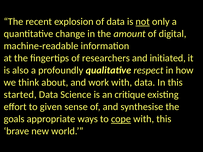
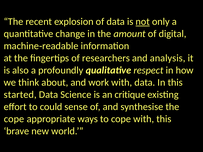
initiated: initiated -> analysis (168, 58)
given: given -> could (51, 107)
goals: goals -> cope (14, 119)
cope underline: present -> none (121, 119)
